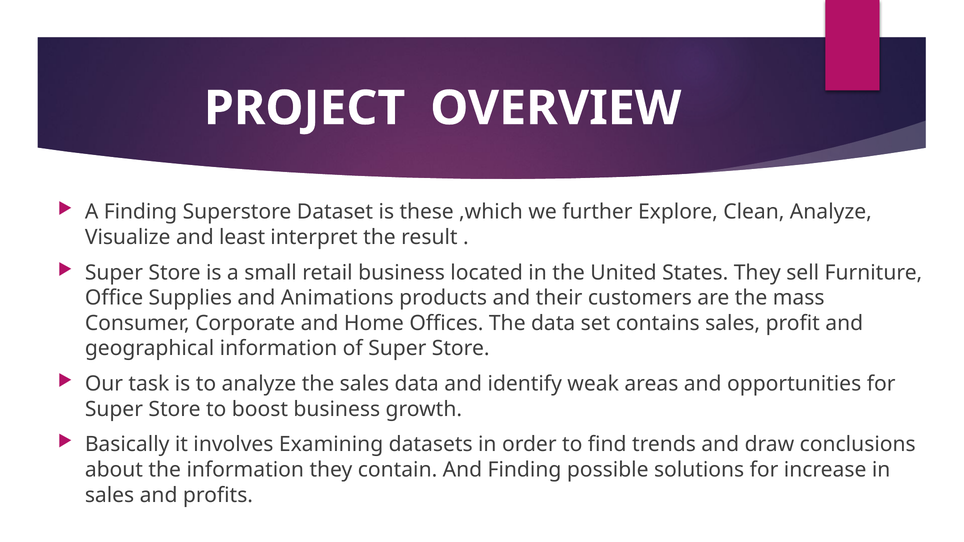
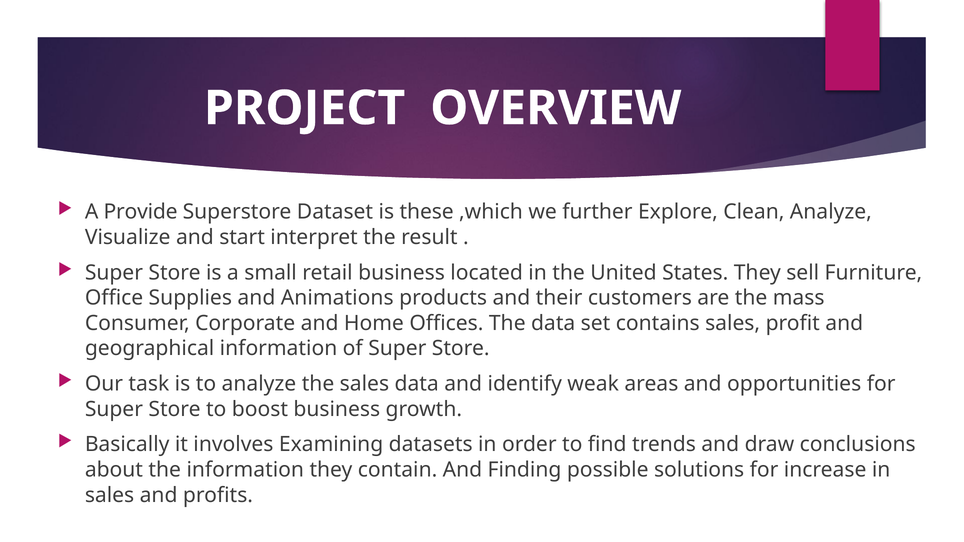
A Finding: Finding -> Provide (141, 212)
least: least -> start (242, 237)
